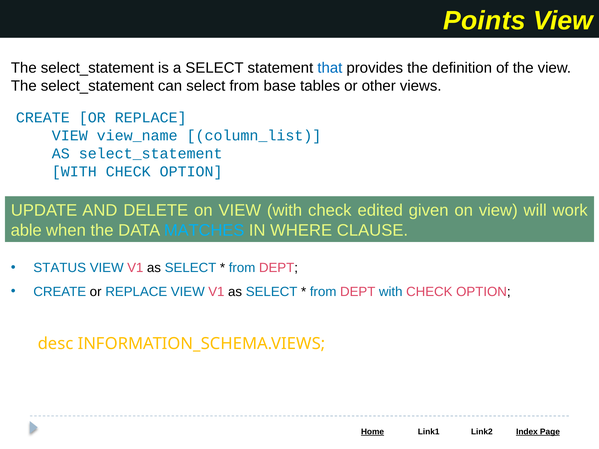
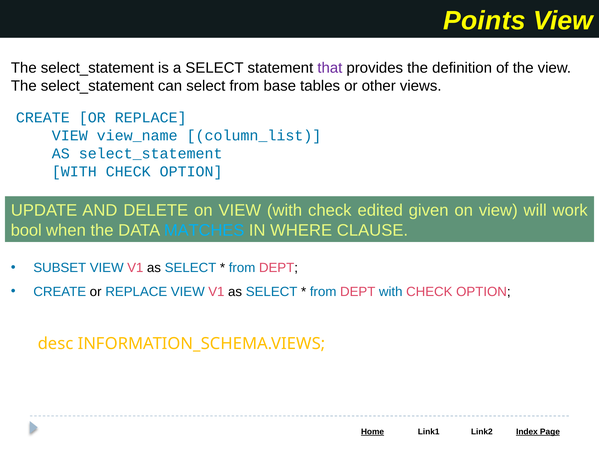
that colour: blue -> purple (330, 68)
able: able -> bool (26, 230)
STATUS: STATUS -> SUBSET (60, 268)
